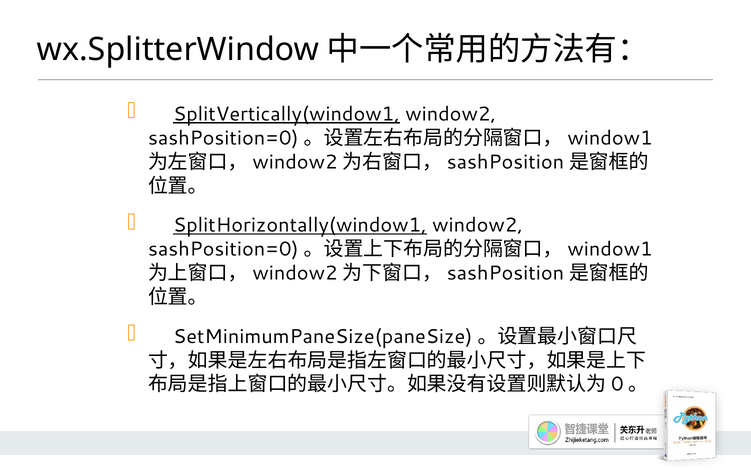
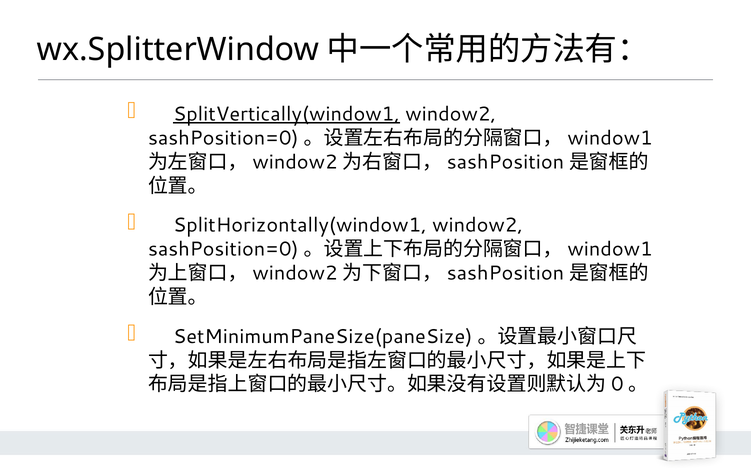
SplitHorizontally(window1 underline: present -> none (300, 225)
